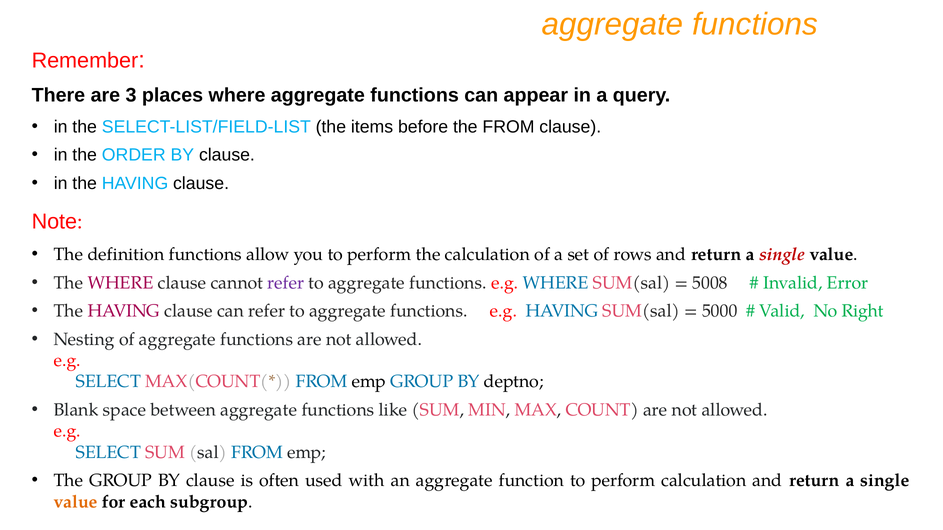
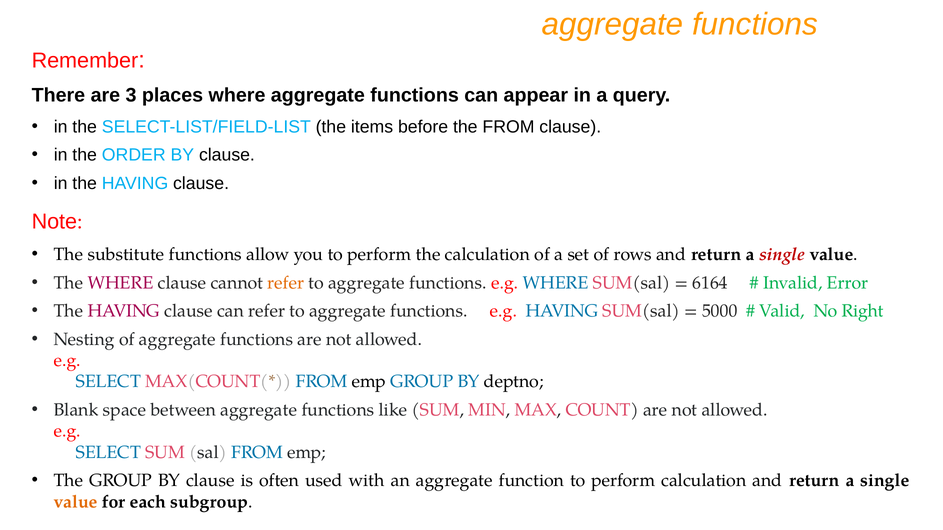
definition: definition -> substitute (126, 255)
refer colour: purple -> orange (286, 283)
5008: 5008 -> 6164 (710, 283)
